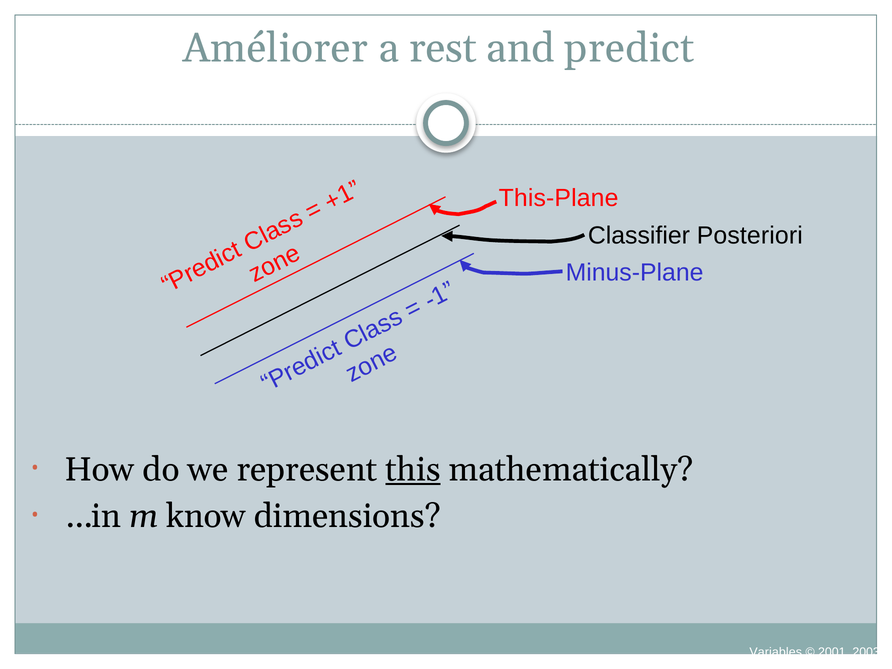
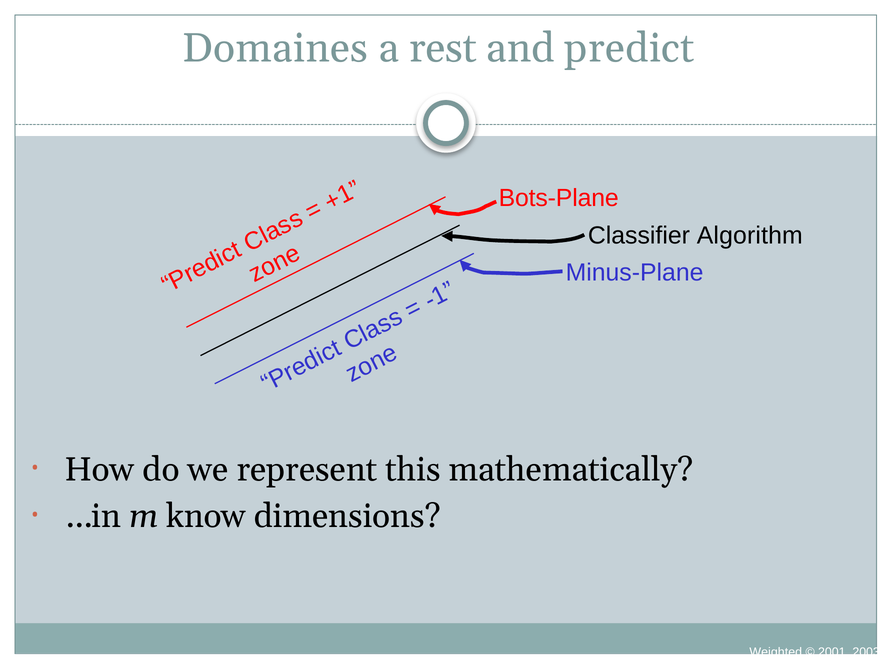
Améliorer: Améliorer -> Domaines (275, 48)
This-Plane: This-Plane -> Bots-Plane (559, 198)
Posteriori: Posteriori -> Algorithm (750, 235)
this underline: present -> none (413, 469)
Variables: Variables -> Weighted (776, 652)
